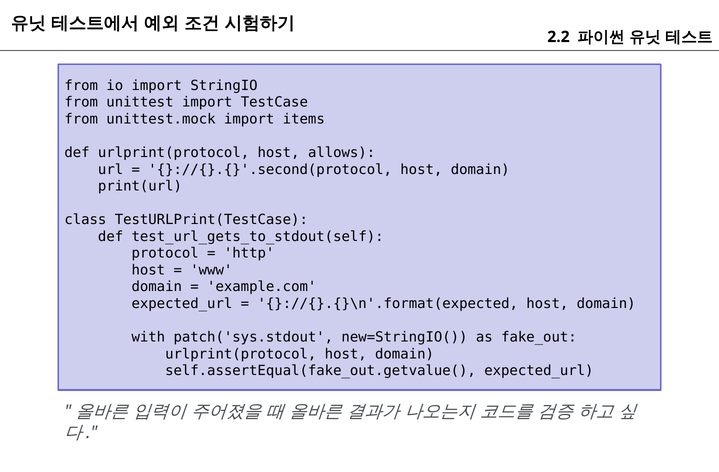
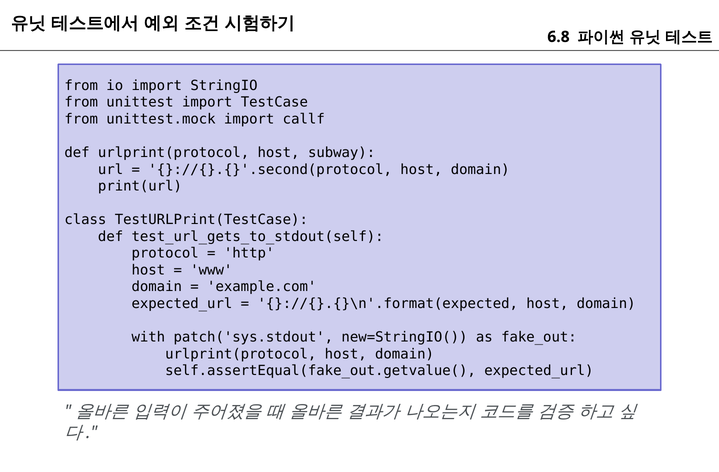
2.2: 2.2 -> 6.8 (558, 37)
items: items -> callf (304, 119)
allows: allows -> subway (342, 153)
